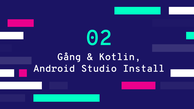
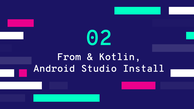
Gång: Gång -> From (69, 57)
